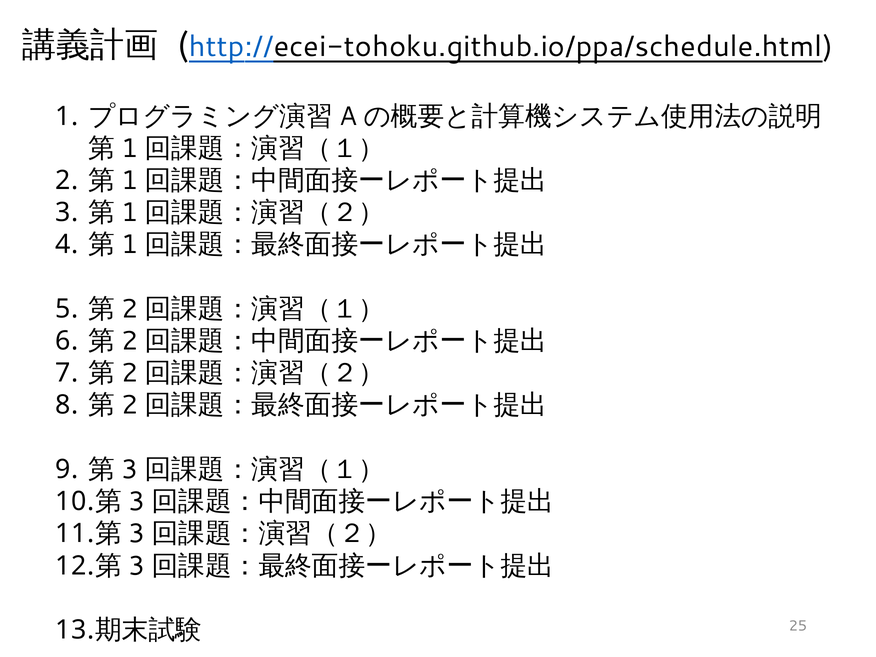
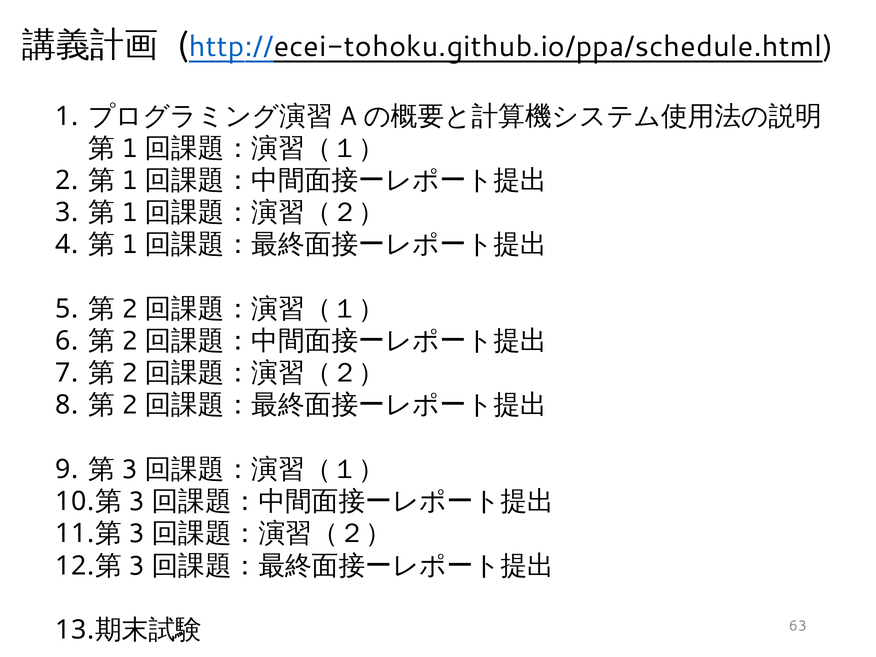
25: 25 -> 63 (798, 626)
